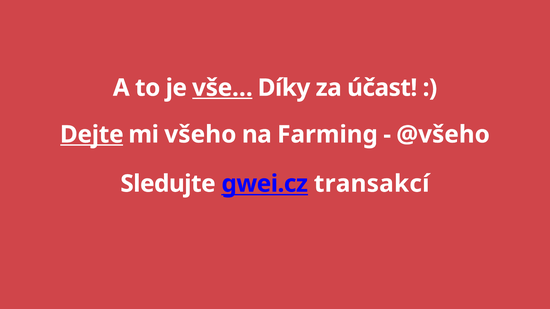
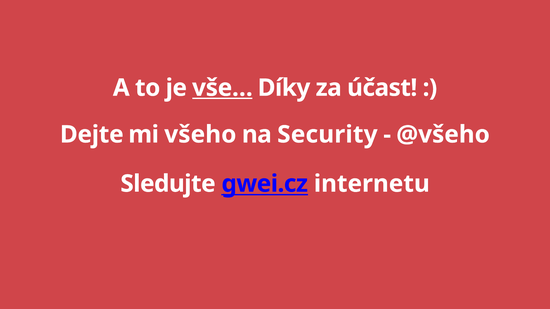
Dejte underline: present -> none (92, 135)
Farming: Farming -> Security (327, 135)
transakcí: transakcí -> internetu (372, 184)
